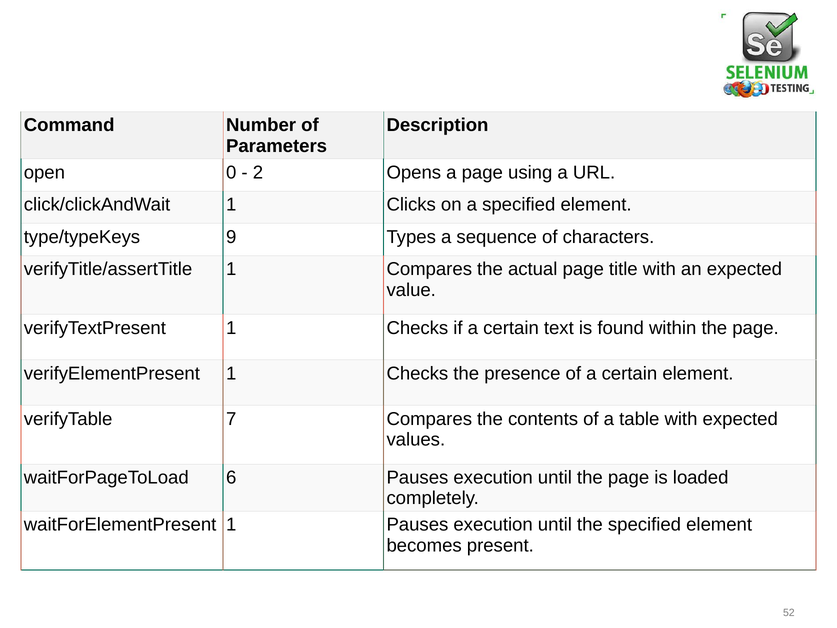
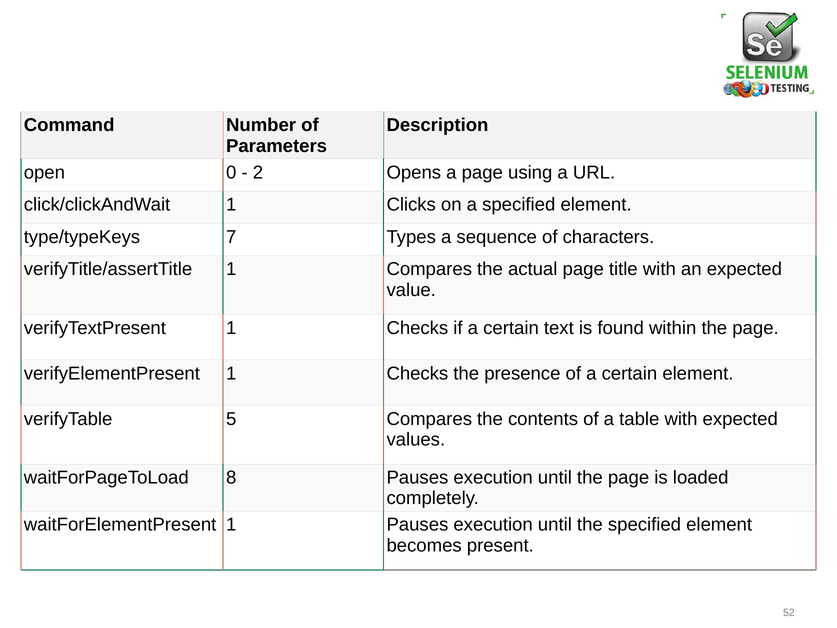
9: 9 -> 7 (231, 237)
7: 7 -> 5 (231, 419)
6: 6 -> 8 (231, 477)
